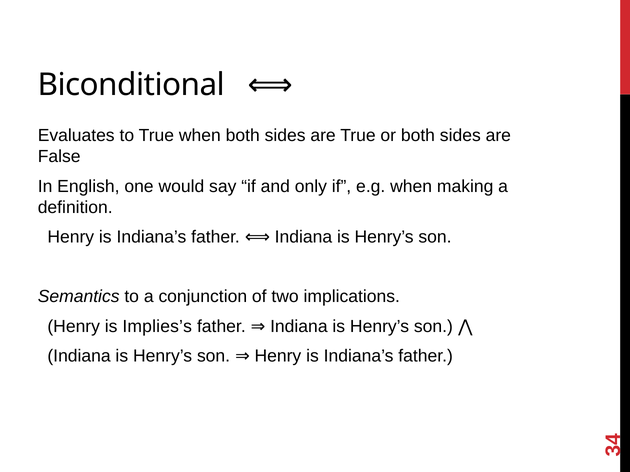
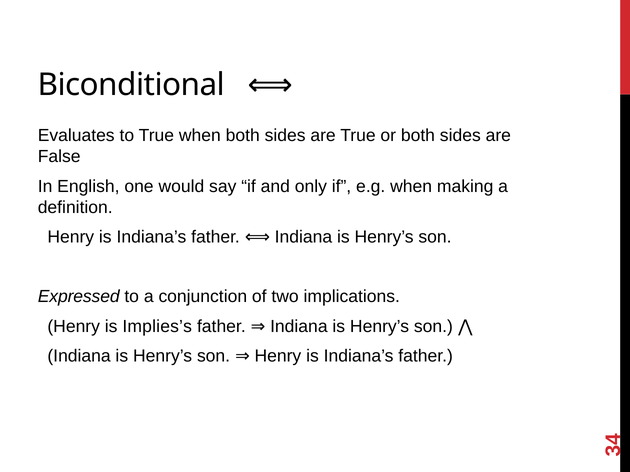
Semantics: Semantics -> Expressed (79, 297)
